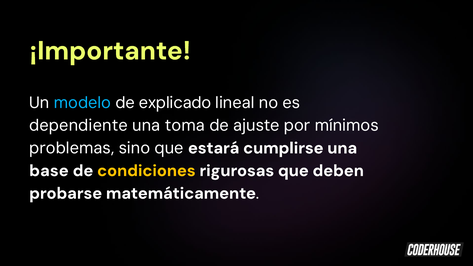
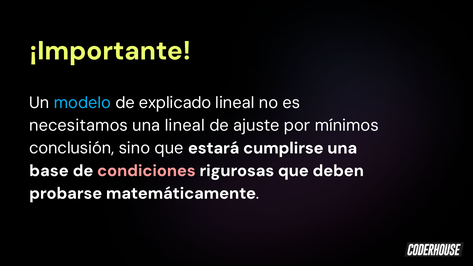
dependiente: dependiente -> necesitamos (79, 125)
una toma: toma -> lineal (185, 125)
problemas: problemas -> conclusión (72, 148)
condiciones colour: yellow -> pink (146, 171)
